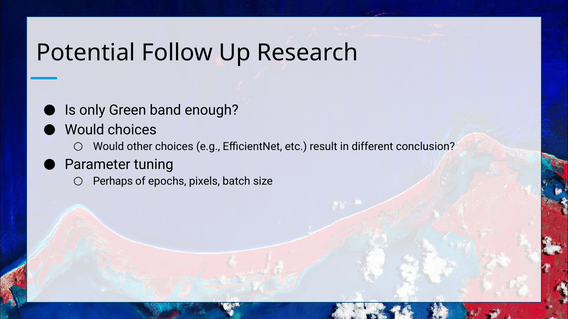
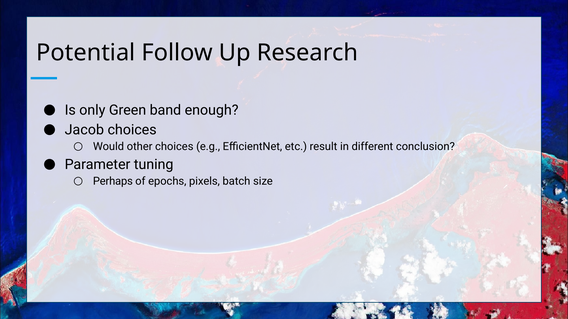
Would: Would -> Jacob (84, 130)
